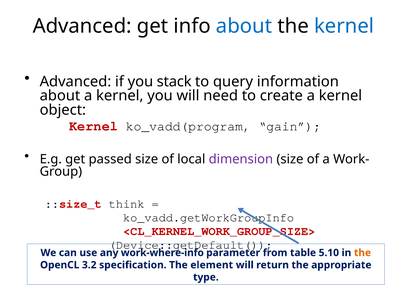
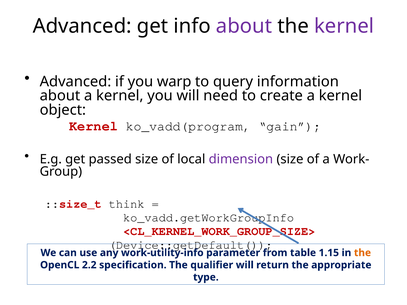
about colour: blue -> purple (244, 26)
kernel colour: blue -> purple (344, 26)
stack: stack -> warp (174, 82)
work-where-info: work-where-info -> work-utility-info (162, 253)
5.10: 5.10 -> 1.15 (329, 253)
3.2: 3.2 -> 2.2 (89, 265)
element: element -> qualifier (212, 265)
